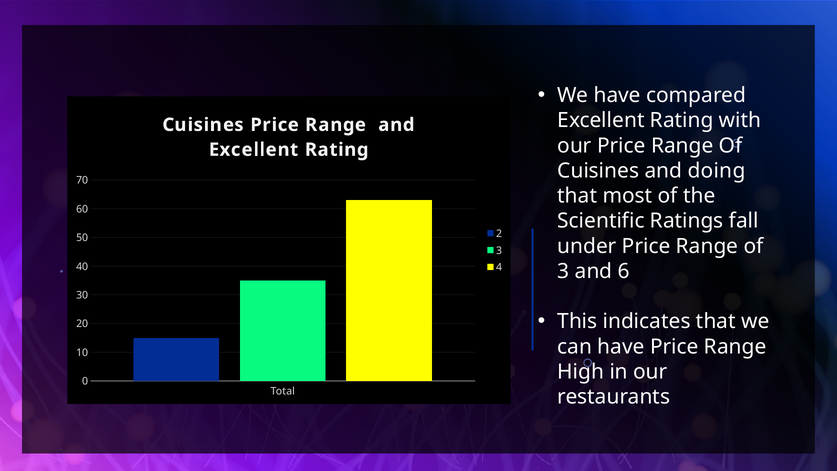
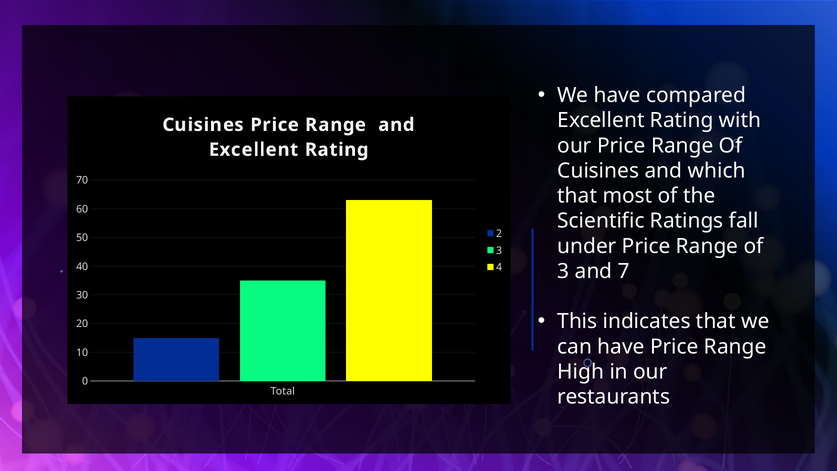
doing: doing -> which (717, 171)
6: 6 -> 7 (624, 271)
